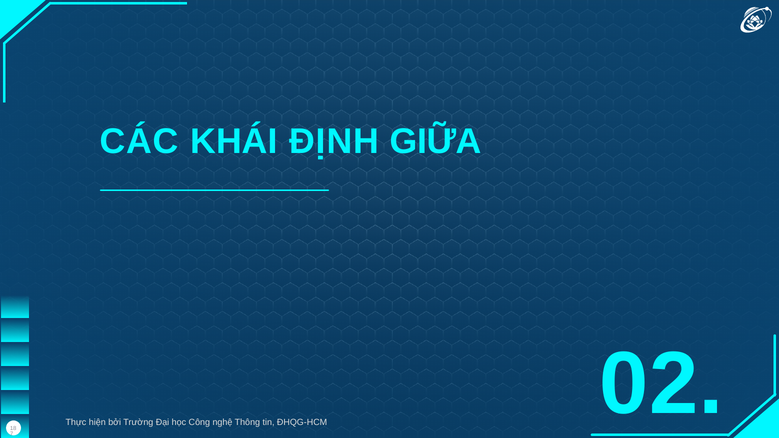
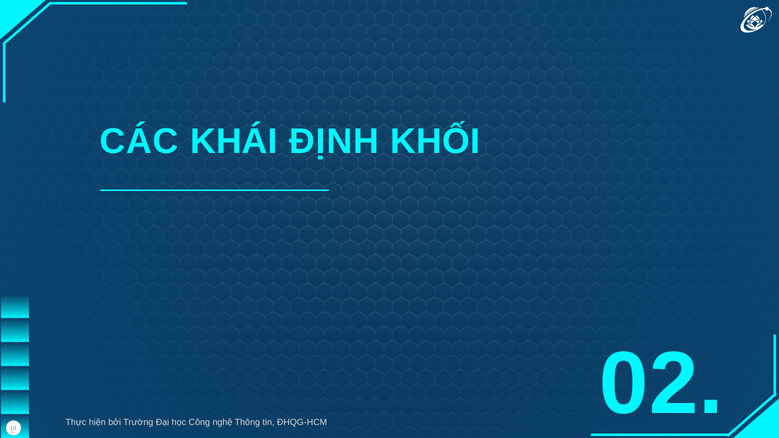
GIỮA: GIỮA -> KHỐI (435, 142)
